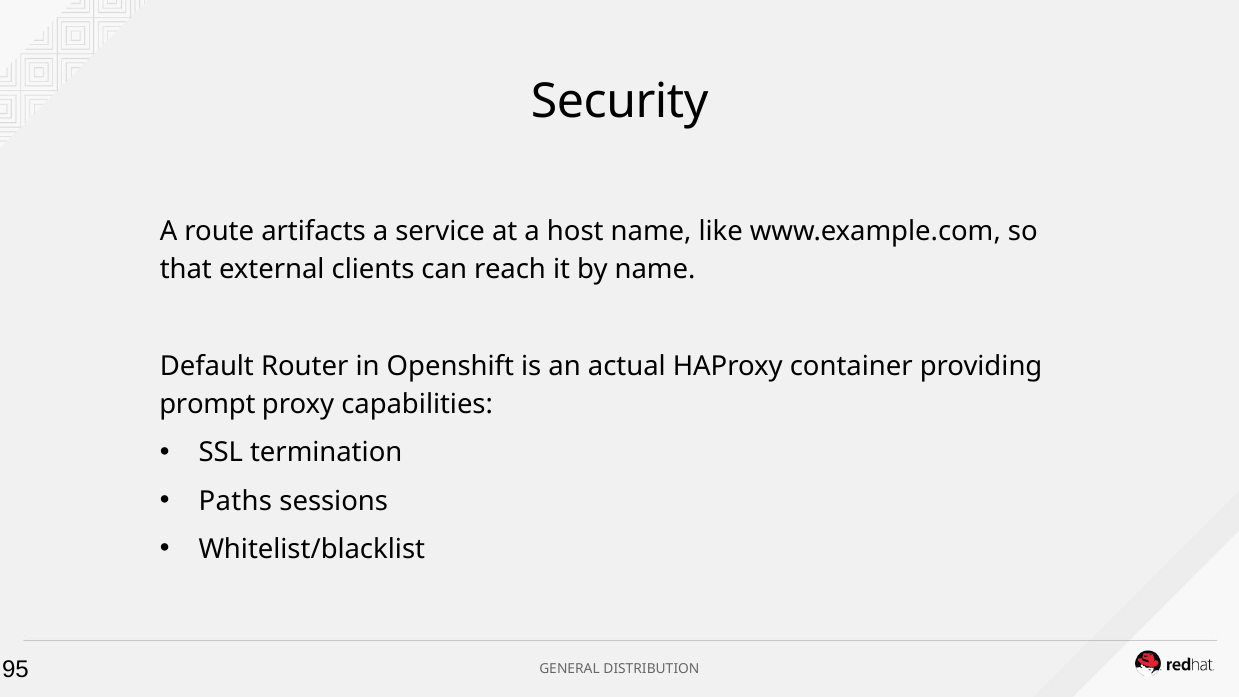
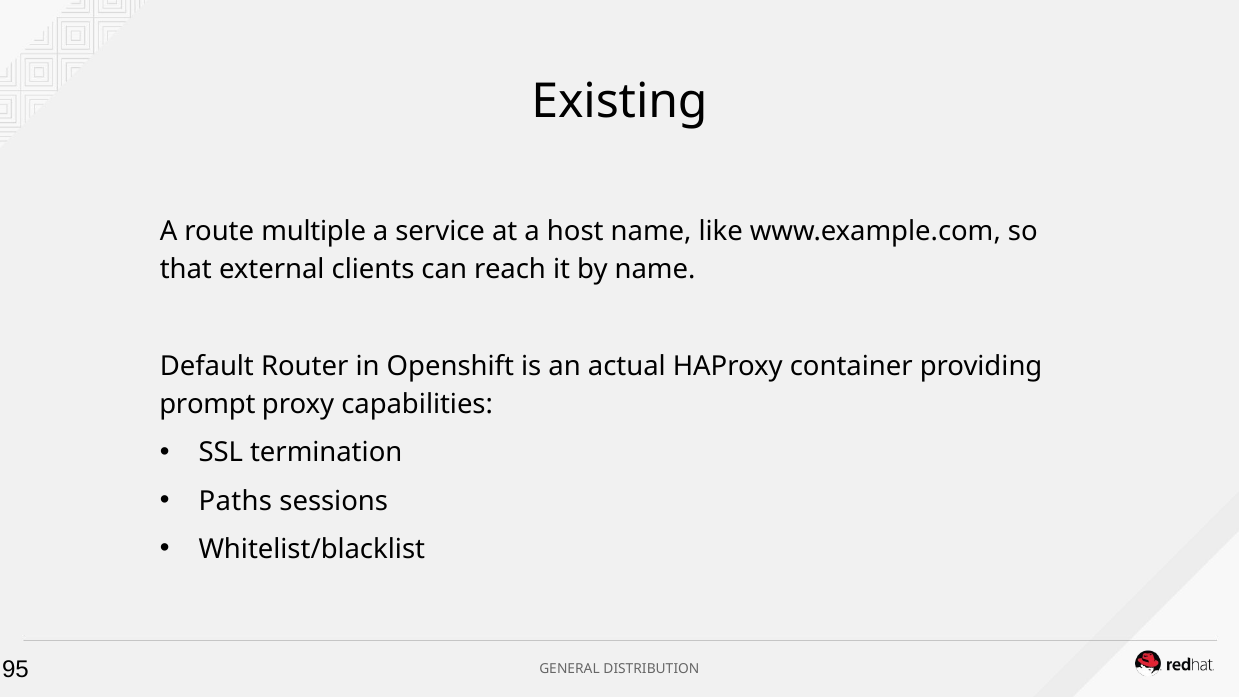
Security: Security -> Existing (620, 101)
artifacts: artifacts -> multiple (314, 232)
